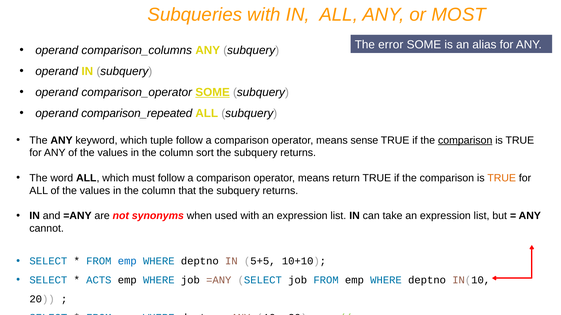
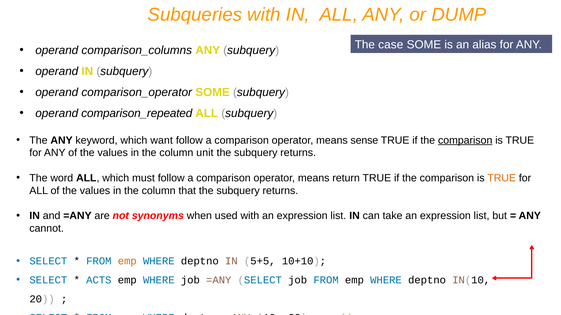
MOST: MOST -> DUMP (459, 15)
error: error -> case (391, 45)
SOME underline: present -> none (213, 92)
tuple: tuple -> want (162, 140)
sort: sort -> unit (205, 153)
emp colour: blue -> orange (127, 262)
